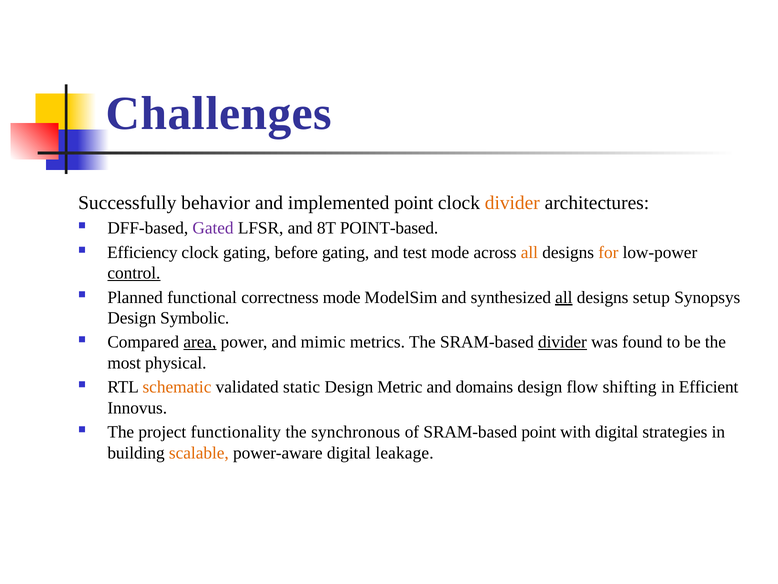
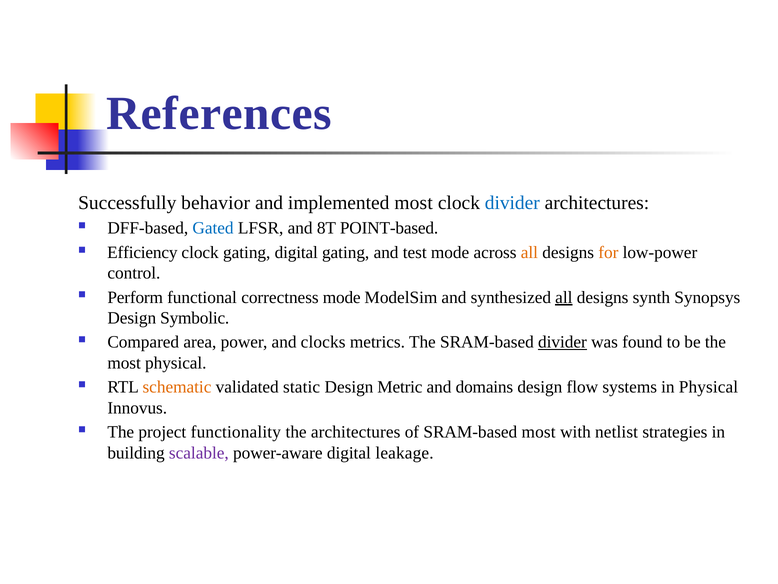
Challenges: Challenges -> References (219, 114)
implemented point: point -> most (414, 203)
divider colour: orange -> blue (512, 203)
Gated colour: purple -> blue (213, 228)
gating before: before -> digital (296, 252)
control underline: present -> none (134, 273)
Planned: Planned -> Perform (135, 297)
setup: setup -> synth (651, 297)
area underline: present -> none (200, 342)
mimic: mimic -> clocks (323, 342)
shifting: shifting -> systems (630, 387)
in Efficient: Efficient -> Physical (708, 387)
the synchronous: synchronous -> architectures (356, 432)
SRAM-based point: point -> most (539, 432)
with digital: digital -> netlist (617, 432)
scalable colour: orange -> purple (199, 453)
